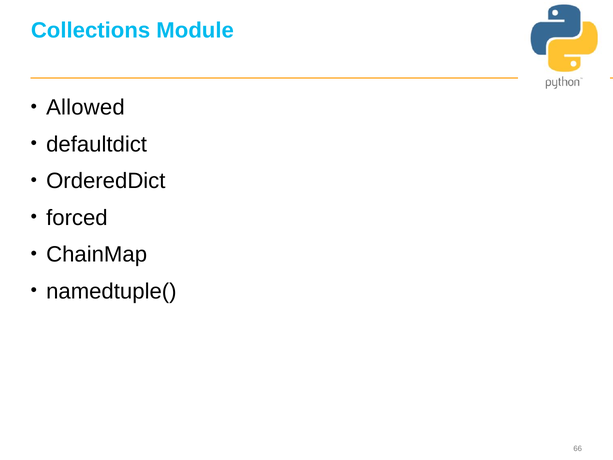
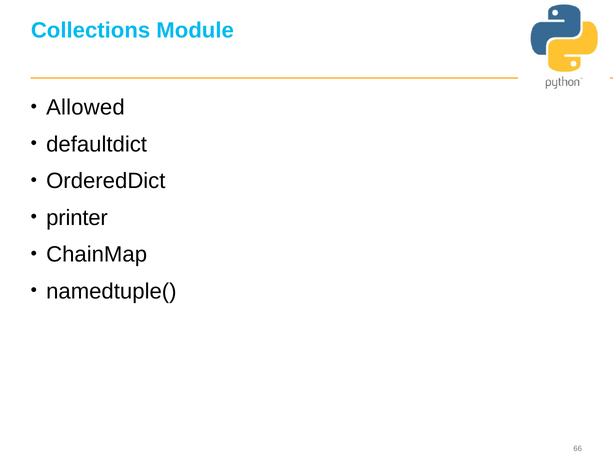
forced: forced -> printer (77, 218)
